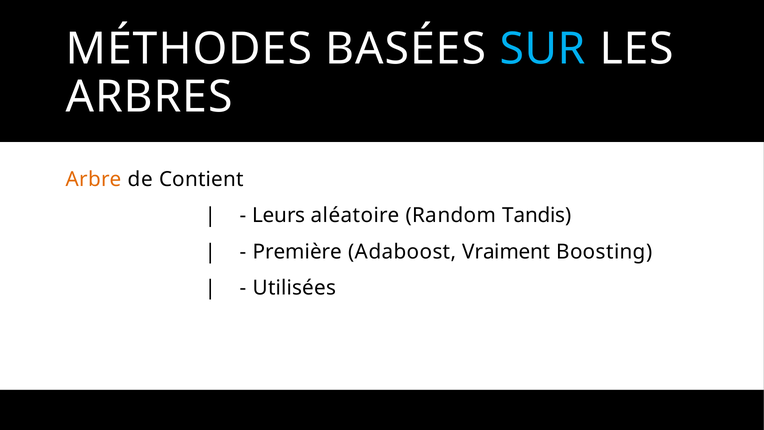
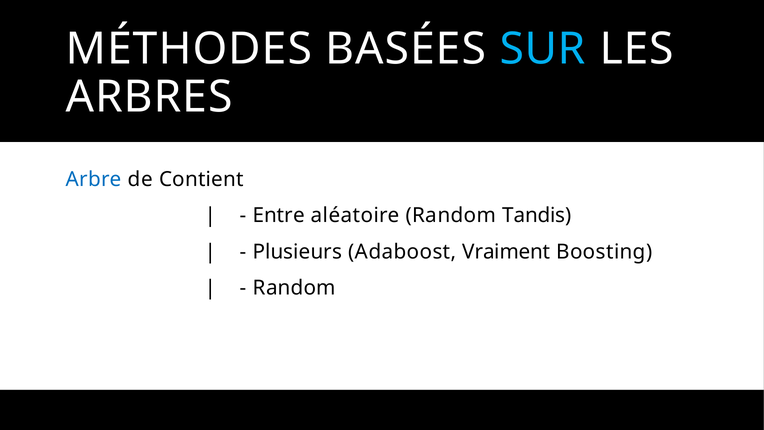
Arbre colour: orange -> blue (94, 179)
Leurs: Leurs -> Entre (279, 215)
Première: Première -> Plusieurs (297, 252)
Utilisées: Utilisées -> Random (294, 288)
